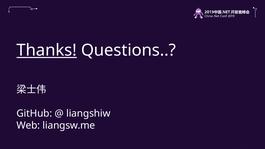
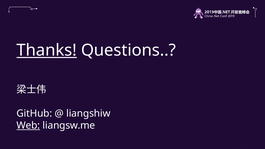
Web underline: none -> present (28, 125)
